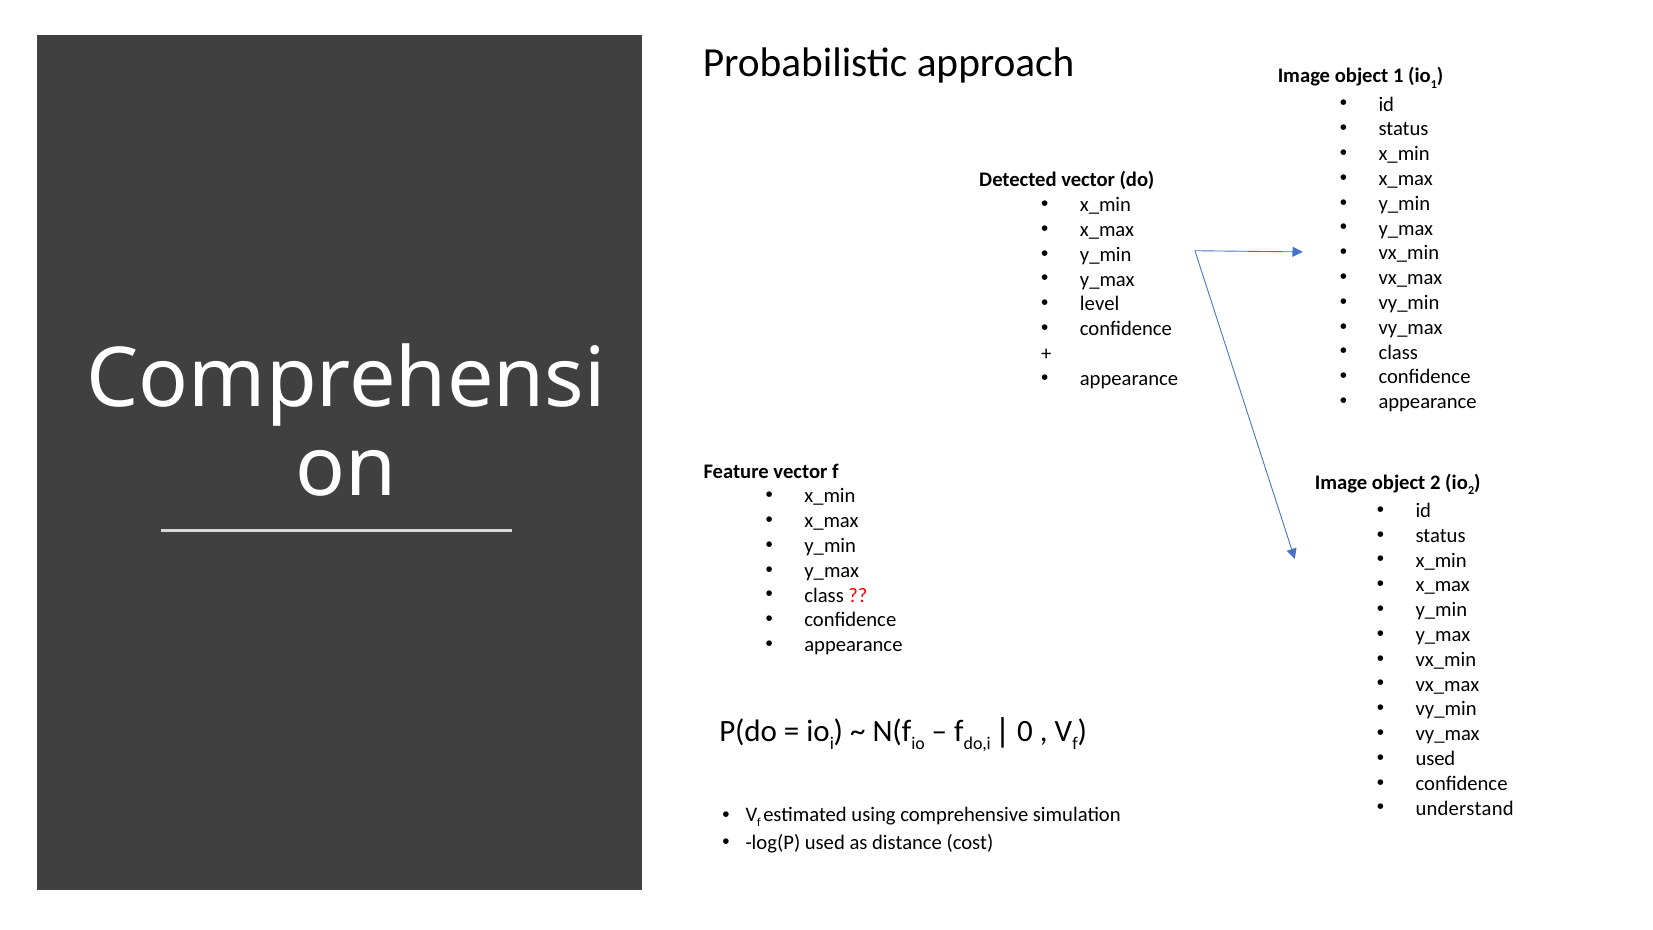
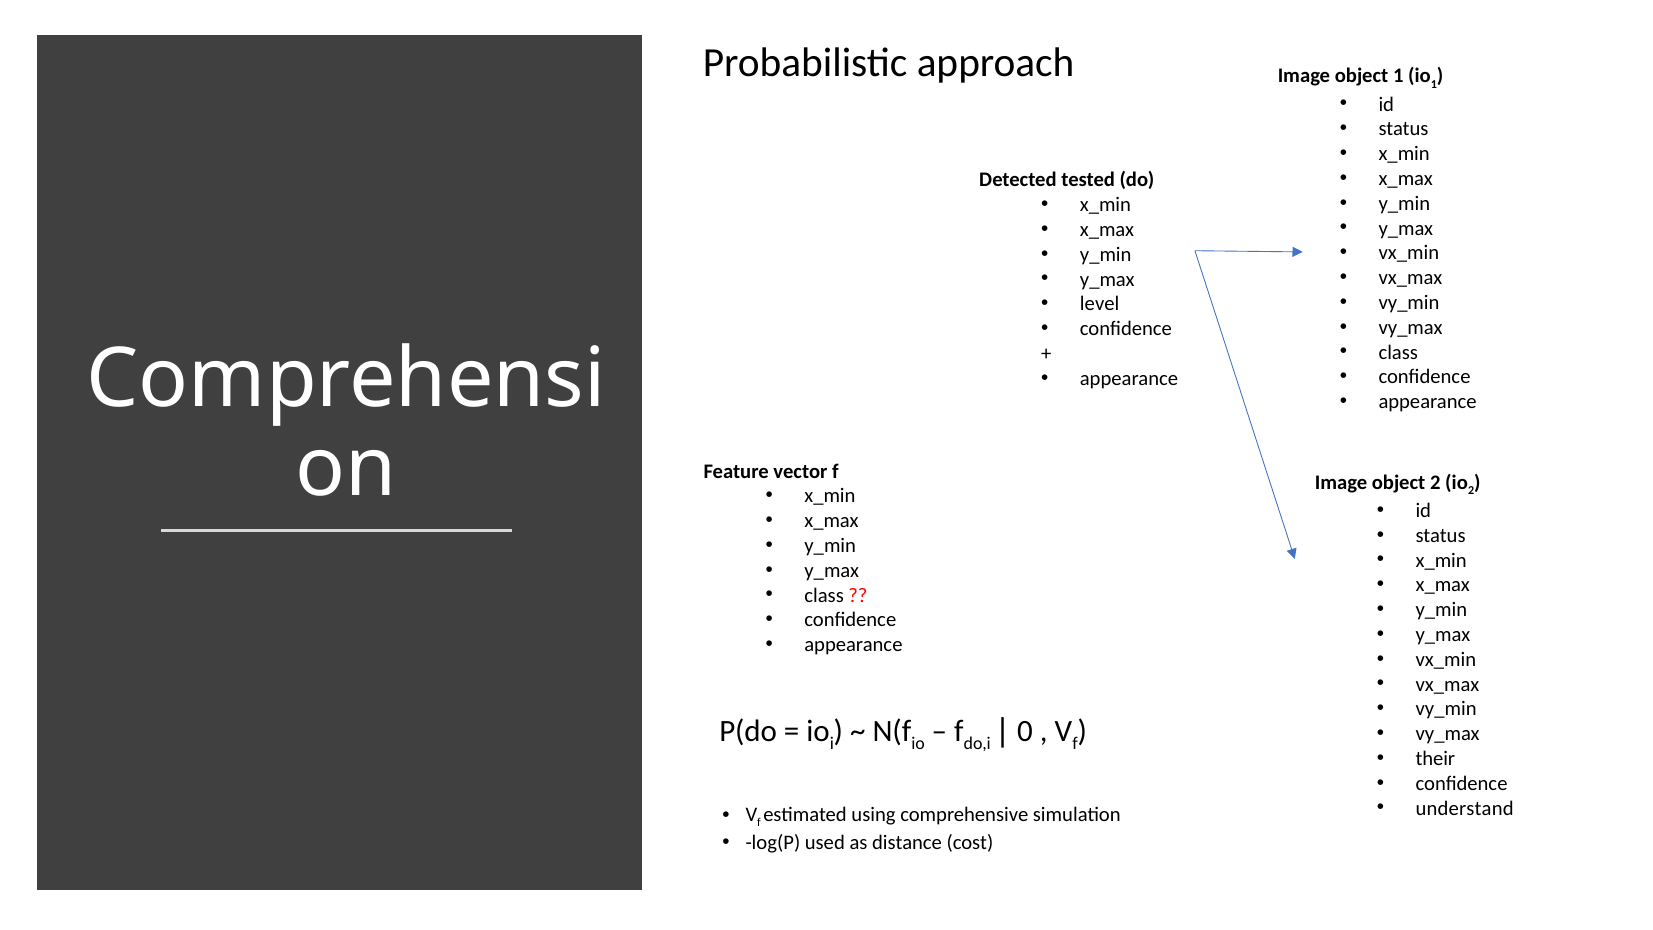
Detected vector: vector -> tested (1088, 180)
used: used -> their (1435, 759)
